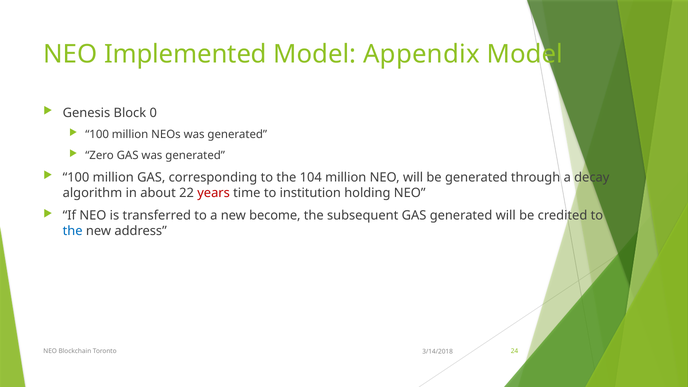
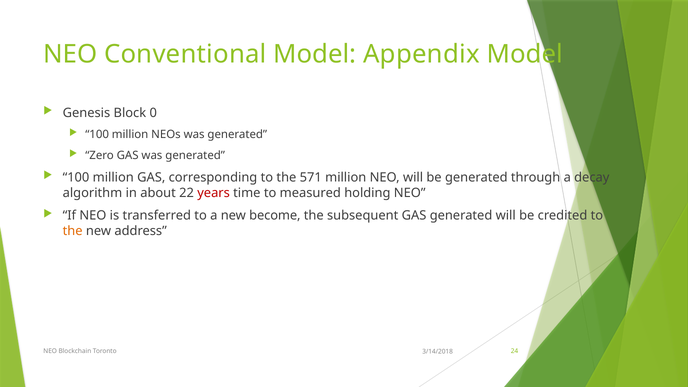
Implemented: Implemented -> Conventional (185, 54)
104: 104 -> 571 (311, 177)
institution: institution -> measured (310, 193)
the colour: blue -> orange (73, 231)
